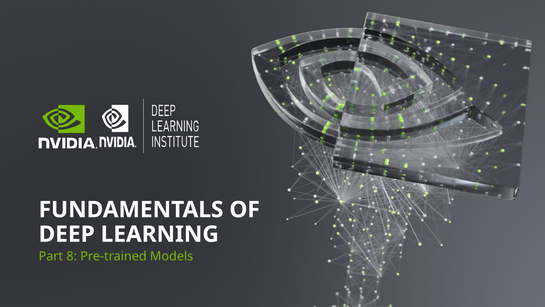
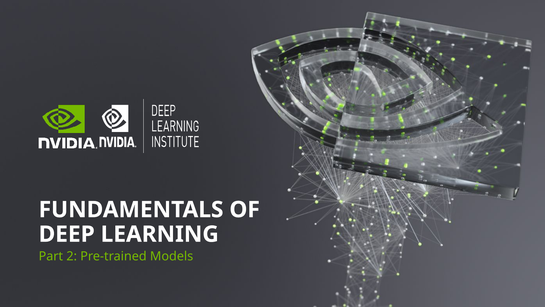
8: 8 -> 2 (72, 256)
